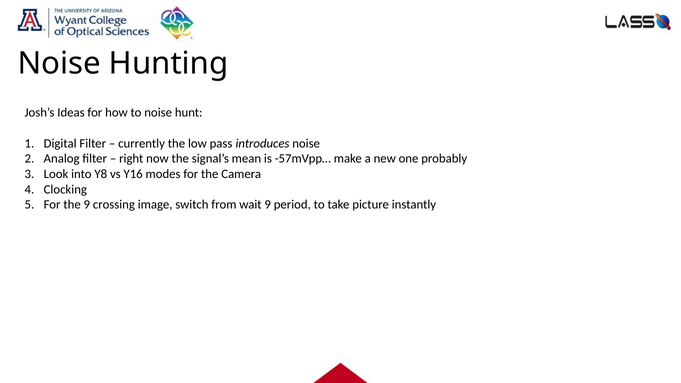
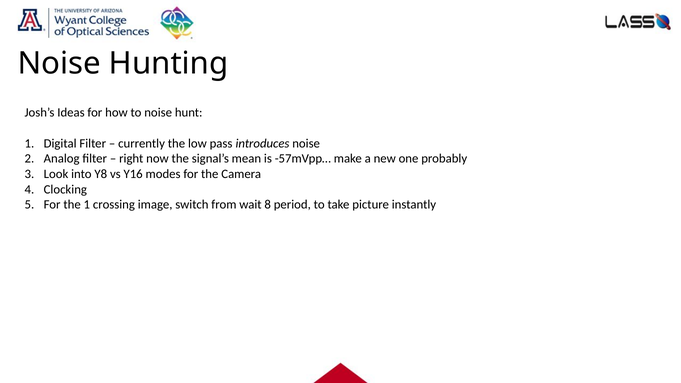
the 9: 9 -> 1 (87, 205)
wait 9: 9 -> 8 (268, 205)
